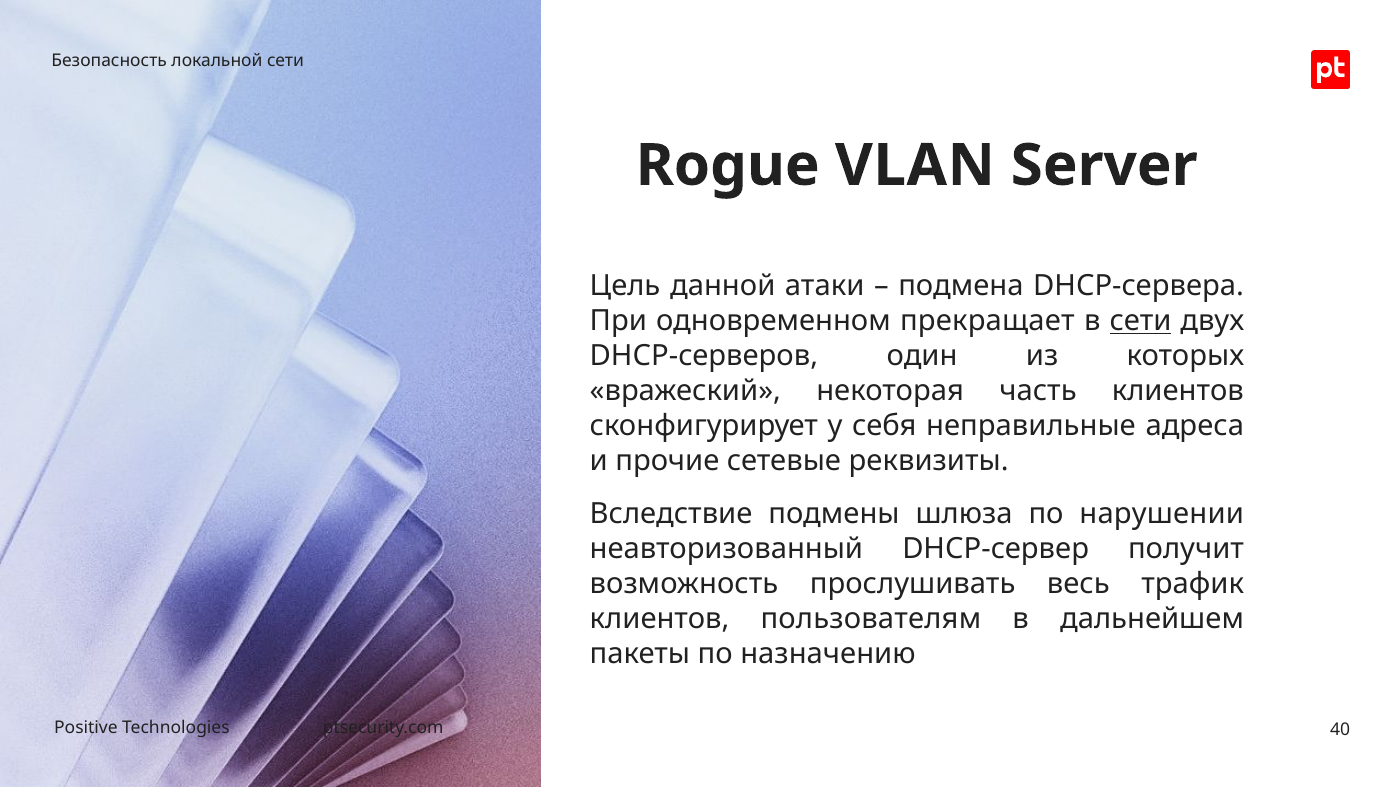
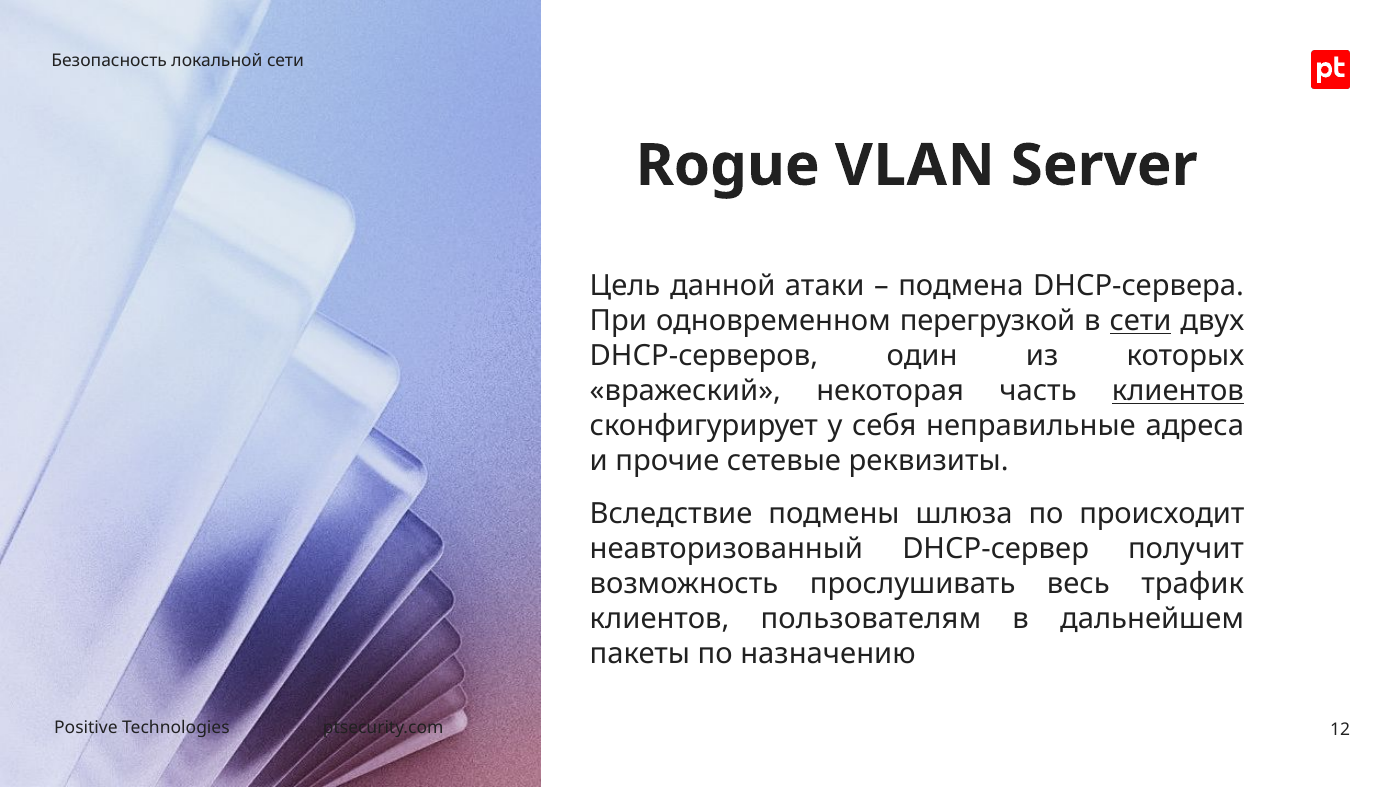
прекращает: прекращает -> перегрузкой (988, 321)
клиентов underline: none -> present (1178, 391)
нарушении: нарушении -> происходит (1162, 514)
40: 40 -> 12 (1340, 730)
